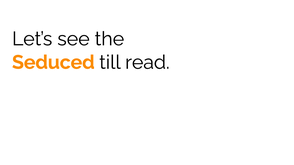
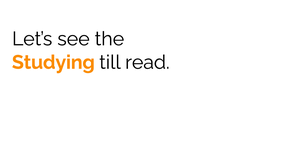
Seduced: Seduced -> Studying (53, 62)
